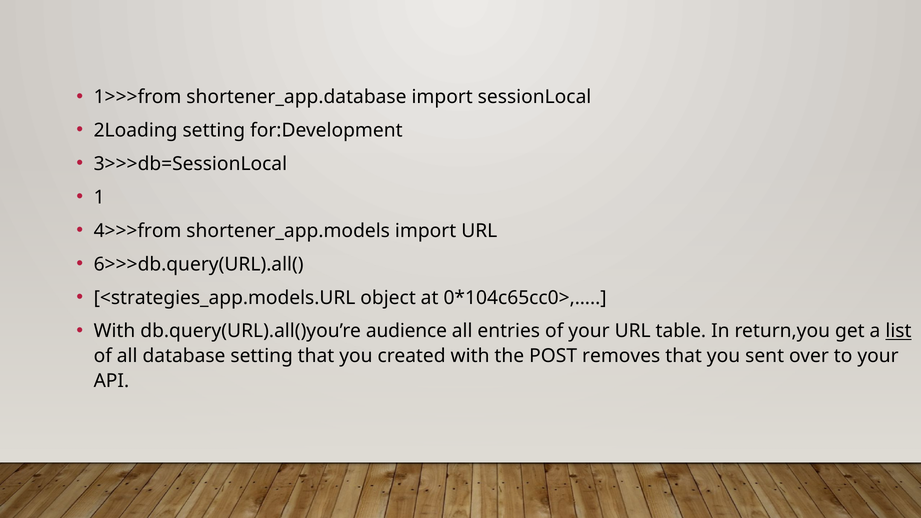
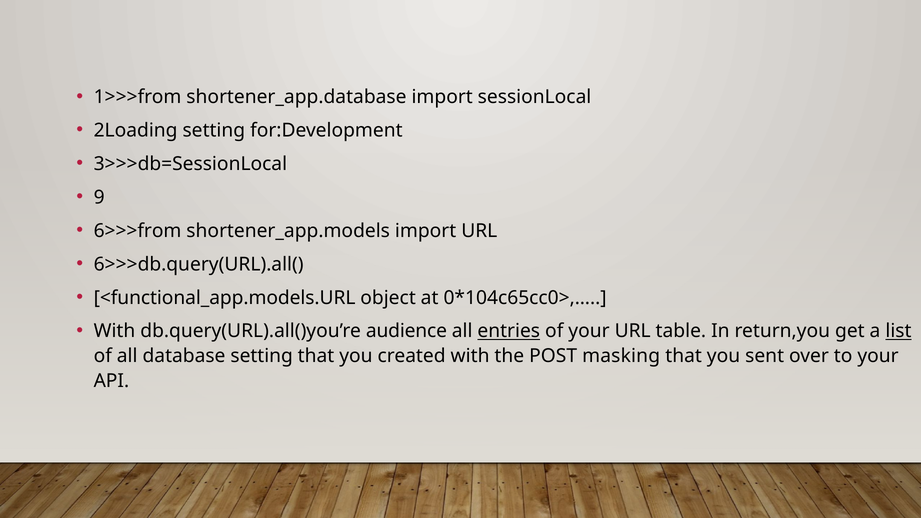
1: 1 -> 9 (99, 197)
4>>>from: 4>>>from -> 6>>>from (138, 231)
<strategies_app.models.URL: <strategies_app.models.URL -> <functional_app.models.URL (225, 298)
entries underline: none -> present (509, 331)
removes: removes -> masking (621, 356)
